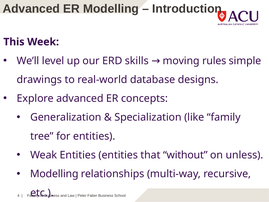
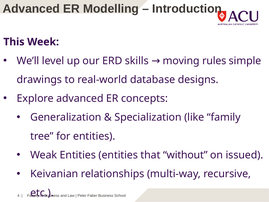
unless: unless -> issued (244, 155)
Modelling: Modelling -> Keivanian (54, 174)
